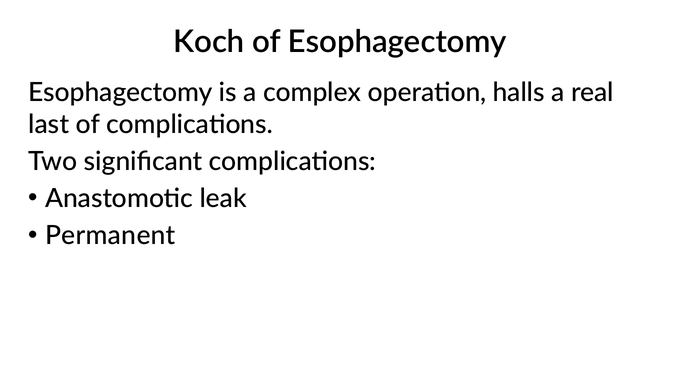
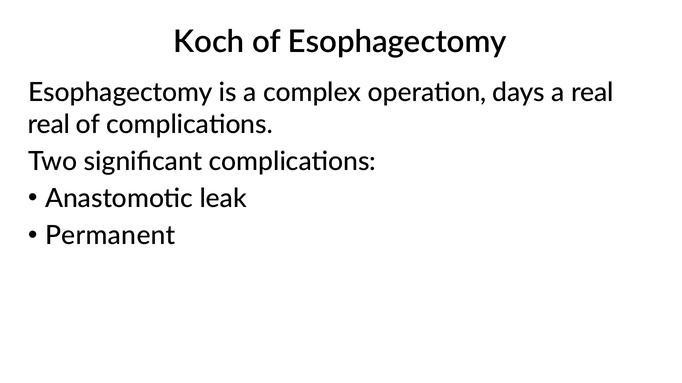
halls: halls -> days (519, 93)
last: last -> real (49, 125)
